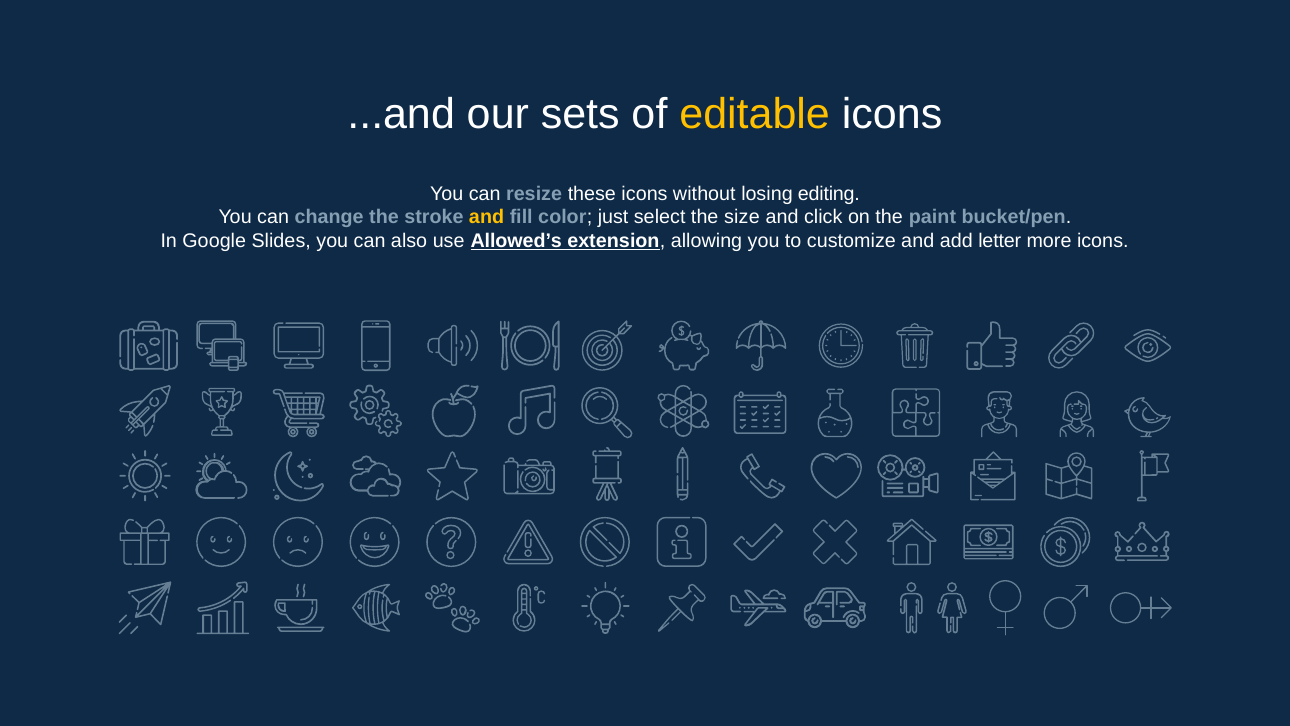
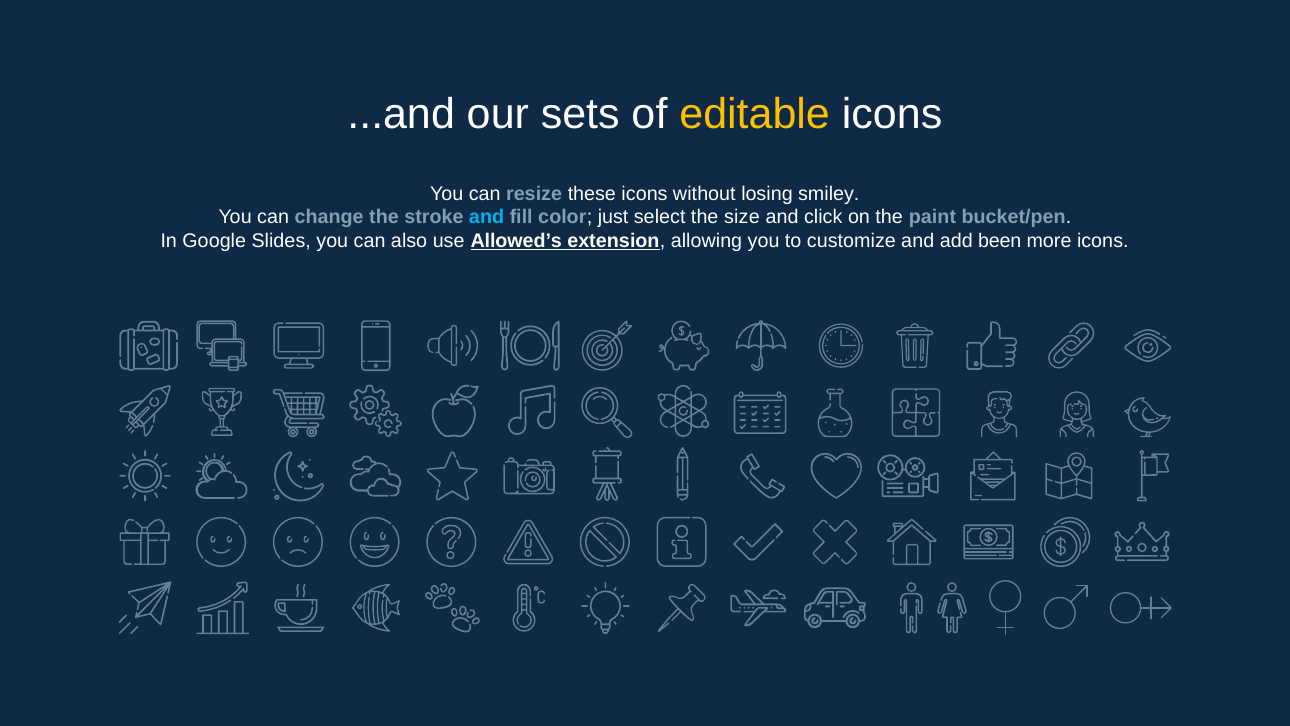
editing: editing -> smiley (829, 194)
and colour: yellow -> light blue (487, 217)
letter: letter -> been (1000, 241)
